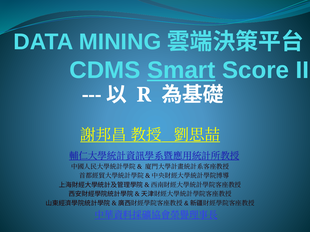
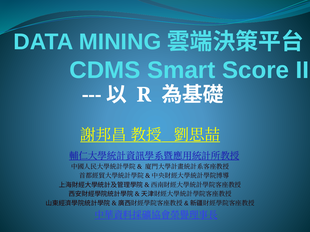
Smart underline: present -> none (181, 70)
